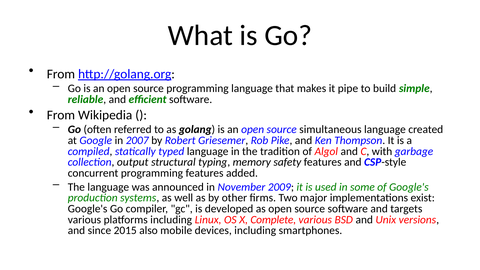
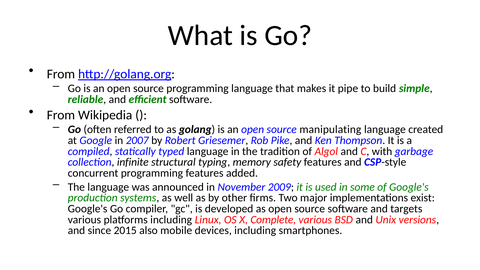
simultaneous: simultaneous -> manipulating (330, 130)
output: output -> infinite (133, 162)
